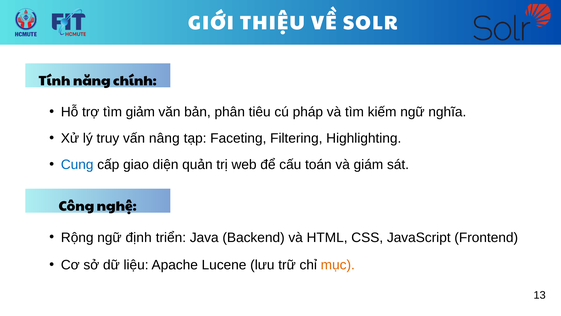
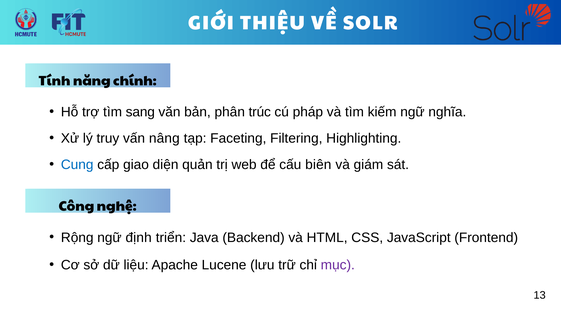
giảm: giảm -> sang (140, 112)
tiêu: tiêu -> trúc (260, 112)
toán: toán -> biên (318, 164)
mục colour: orange -> purple (338, 265)
